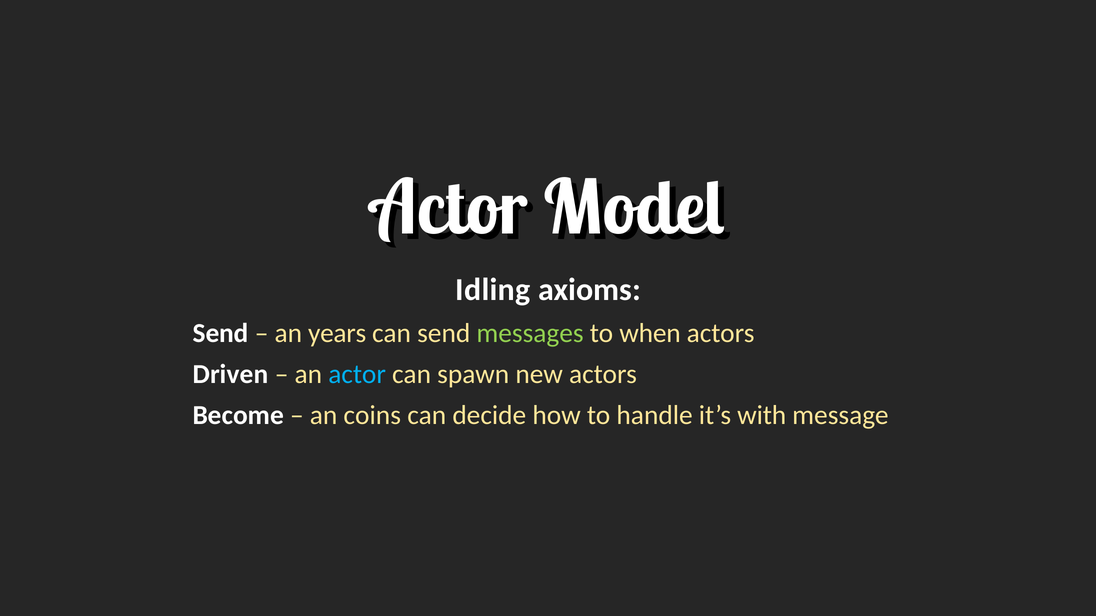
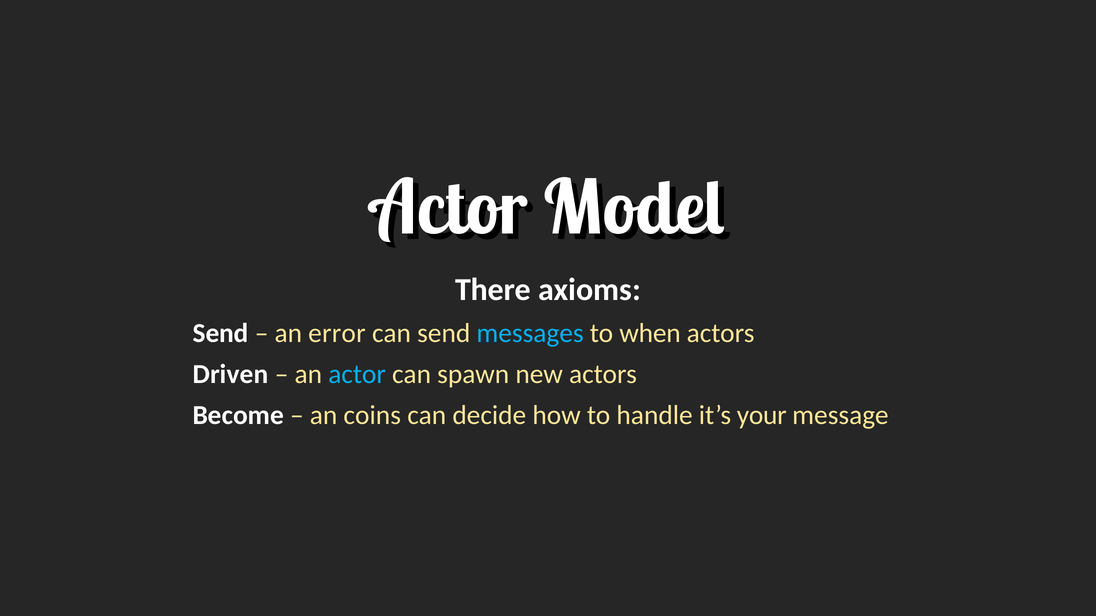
Idling: Idling -> There (493, 290)
years: years -> error (337, 334)
messages colour: light green -> light blue (530, 334)
with: with -> your (762, 416)
